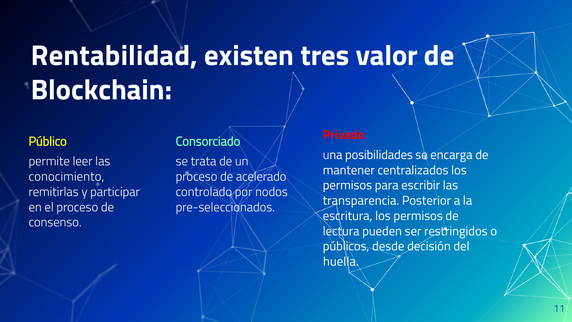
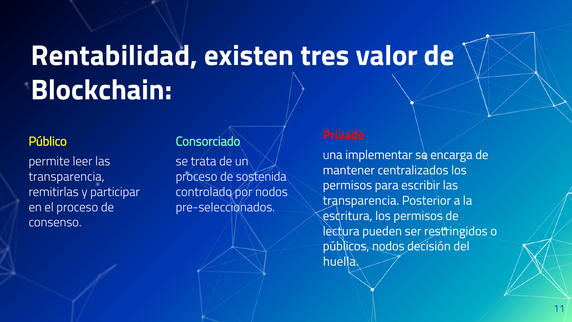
posibilidades: posibilidades -> implementar (379, 155)
conocimiento: conocimiento -> transparencia (66, 177)
acelerado: acelerado -> sostenida (261, 177)
públicos desde: desde -> nodos (388, 246)
